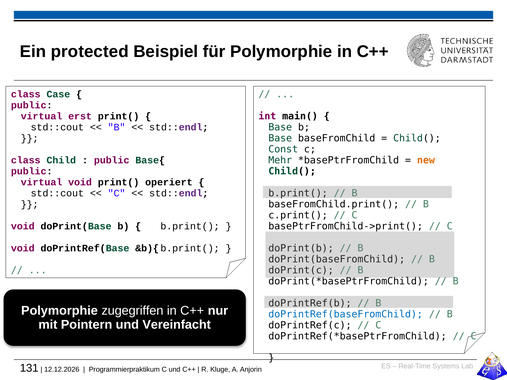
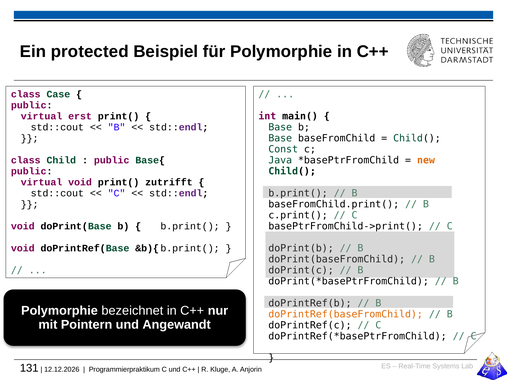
Mehr: Mehr -> Java (280, 160)
operiert: operiert -> zutrifft (169, 182)
zugegriffen: zugegriffen -> bezeichnet (132, 311)
doPrintRef(baseFromChild colour: blue -> orange (346, 314)
Vereinfacht: Vereinfacht -> Angewandt (177, 325)
